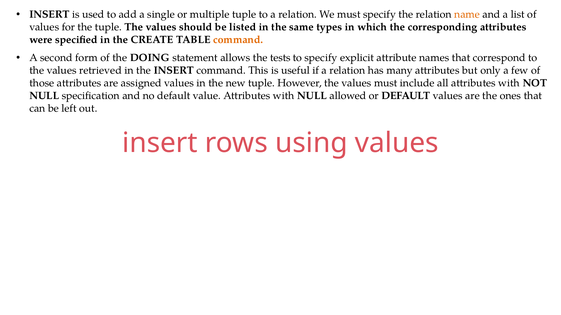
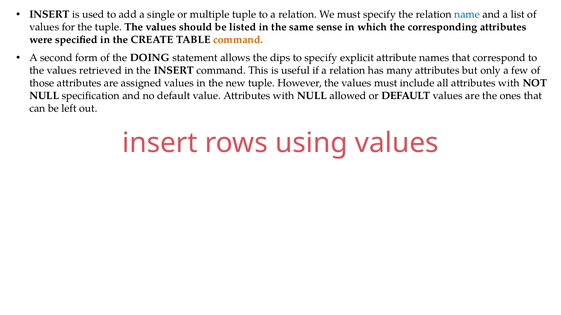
name colour: orange -> blue (467, 14)
types: types -> sense (329, 27)
tests: tests -> dips (280, 58)
